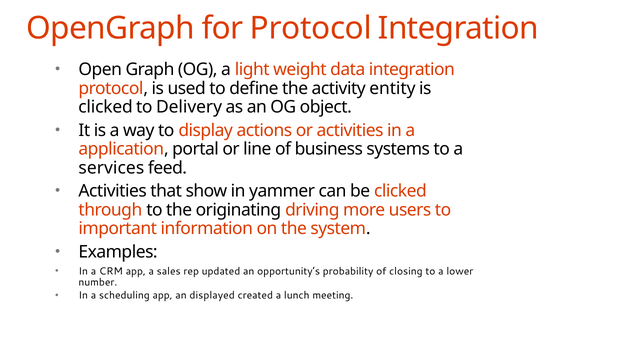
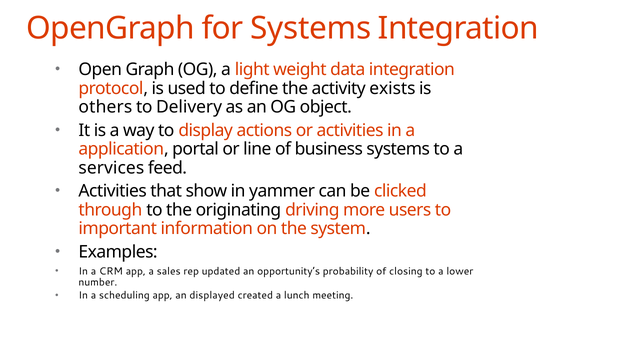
for Protocol: Protocol -> Systems (311, 28)
entity: entity -> exists (392, 88)
clicked: clicked -> others (105, 107)
